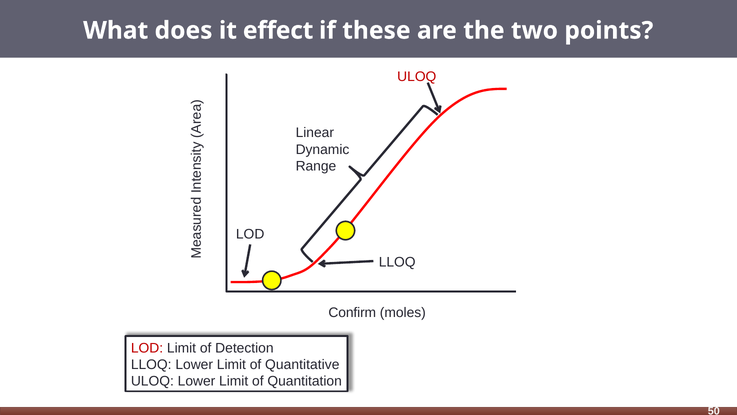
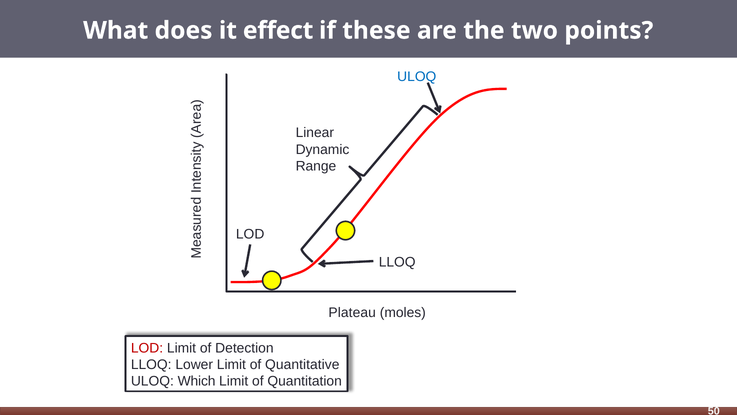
ULOQ colour: red -> blue (417, 76)
Confirm: Confirm -> Plateau (352, 312)
ULOQ Lower: Lower -> Which (197, 381)
